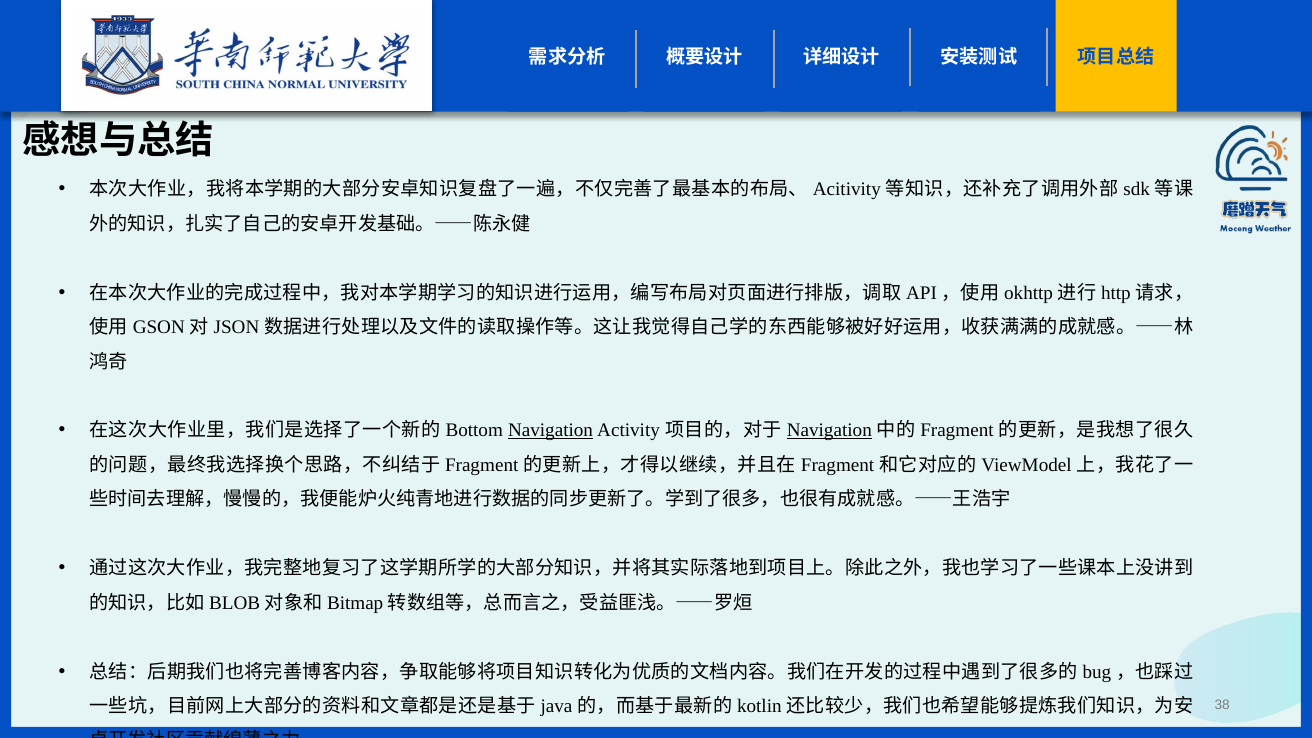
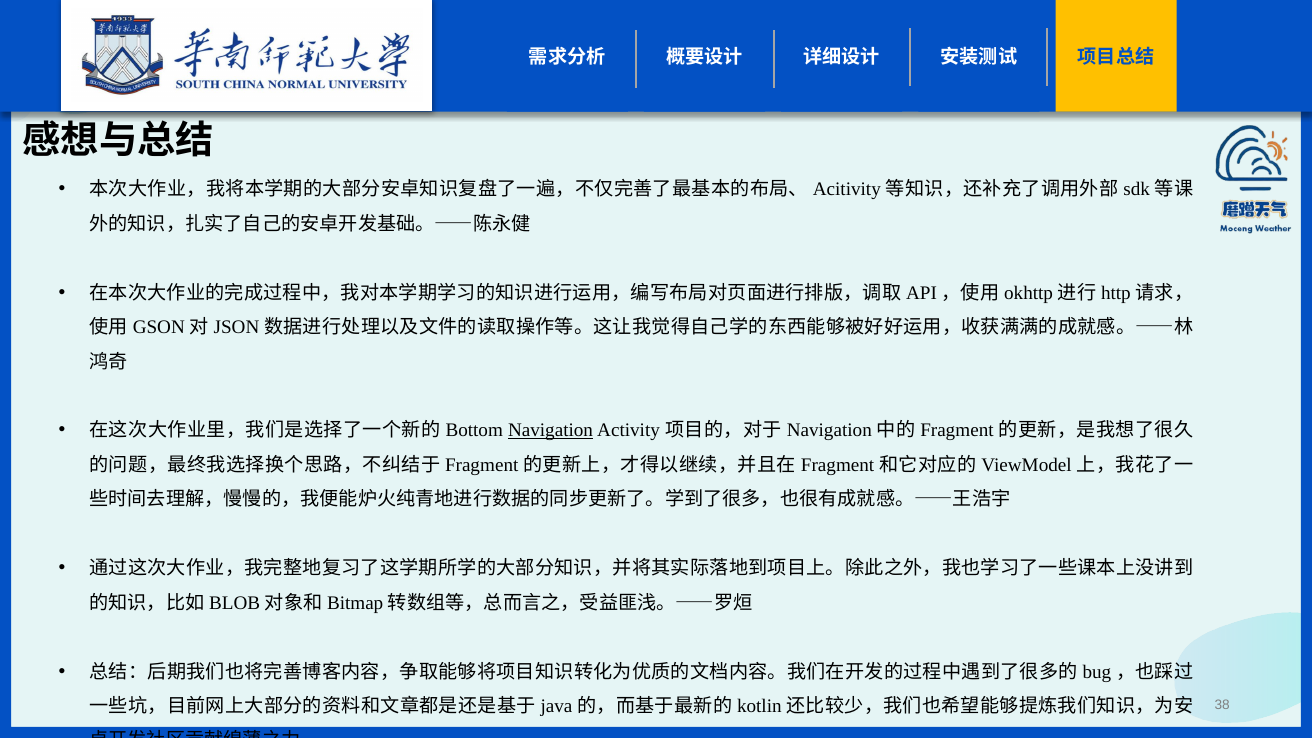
Navigation underline: present -> none (829, 431)
